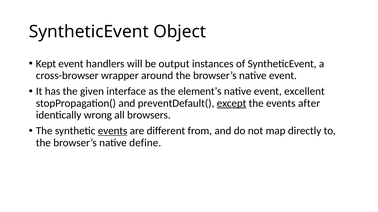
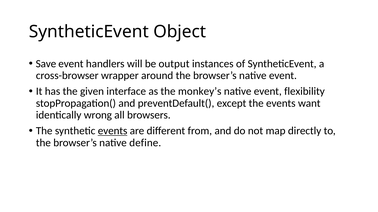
Kept: Kept -> Save (46, 64)
element’s: element’s -> monkey’s (200, 92)
excellent: excellent -> flexibility (304, 92)
except underline: present -> none (232, 103)
after: after -> want (309, 103)
